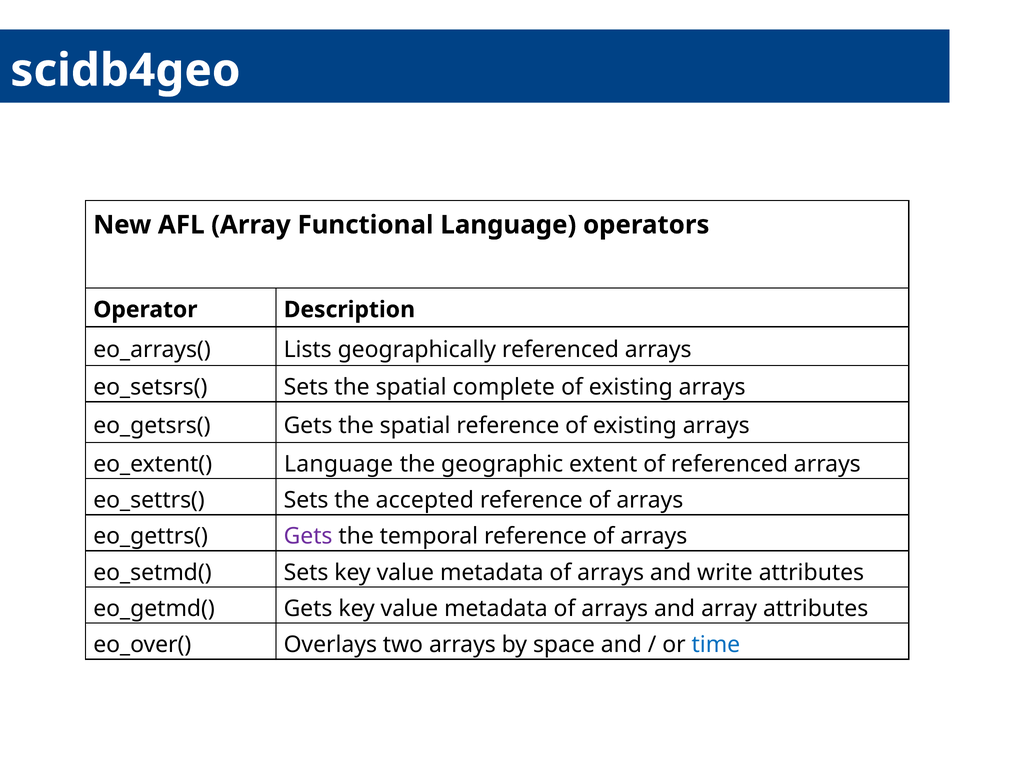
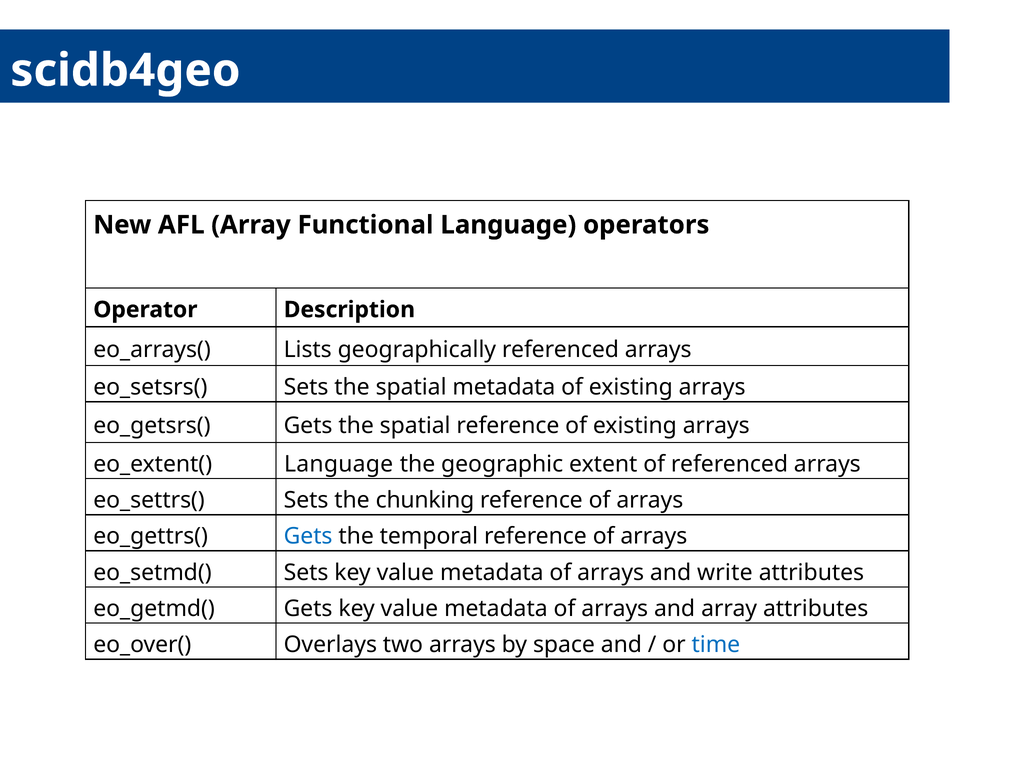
spatial complete: complete -> metadata (504, 387)
accepted: accepted -> chunking (425, 500)
Gets colour: purple -> blue (308, 536)
